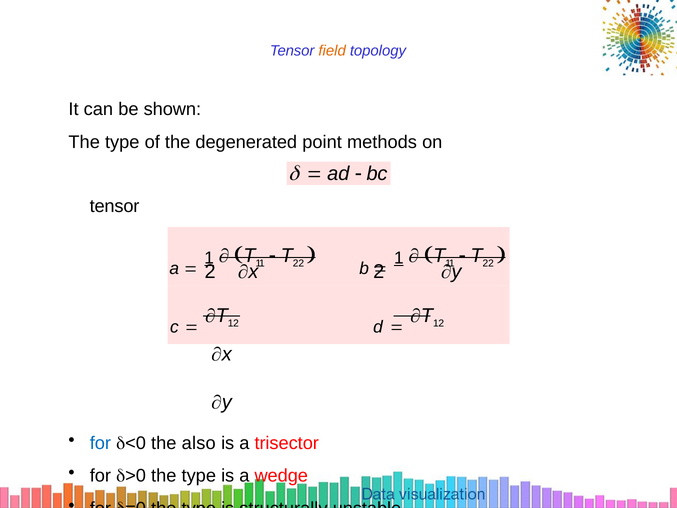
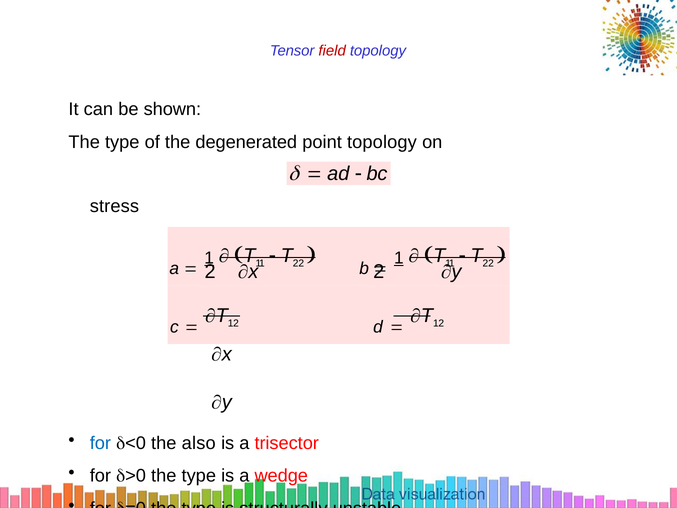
field colour: orange -> red (332, 51)
point methods: methods -> topology (382, 142)
tensor: tensor -> stress (114, 206)
